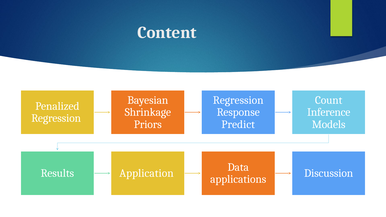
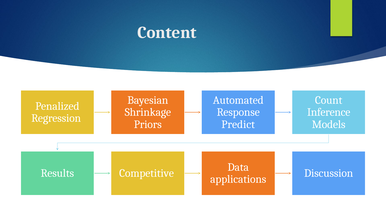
Regression: Regression -> Automated (238, 100)
Application: Application -> Competitive (147, 173)
